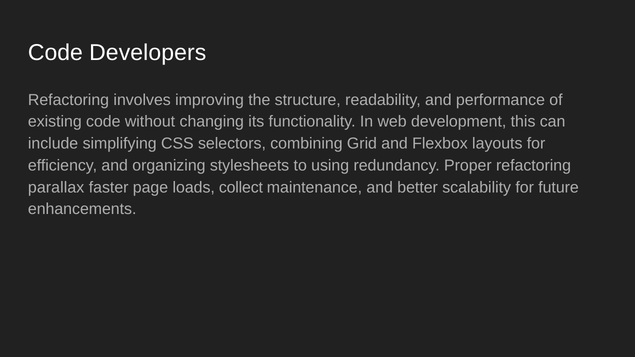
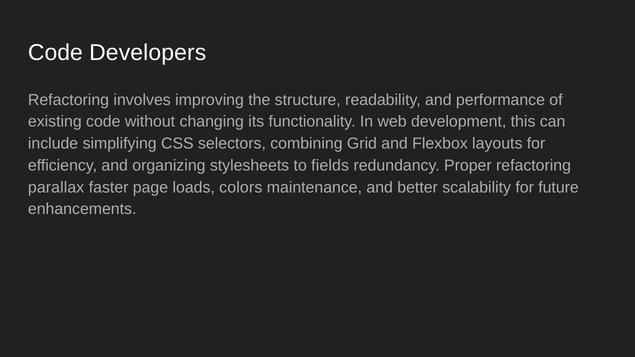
using: using -> fields (330, 166)
collect: collect -> colors (241, 187)
